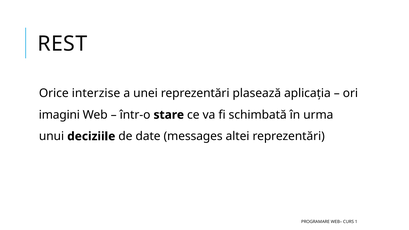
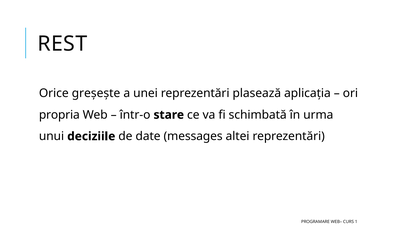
interzise: interzise -> greșește (96, 93)
imagini: imagini -> propria (59, 115)
